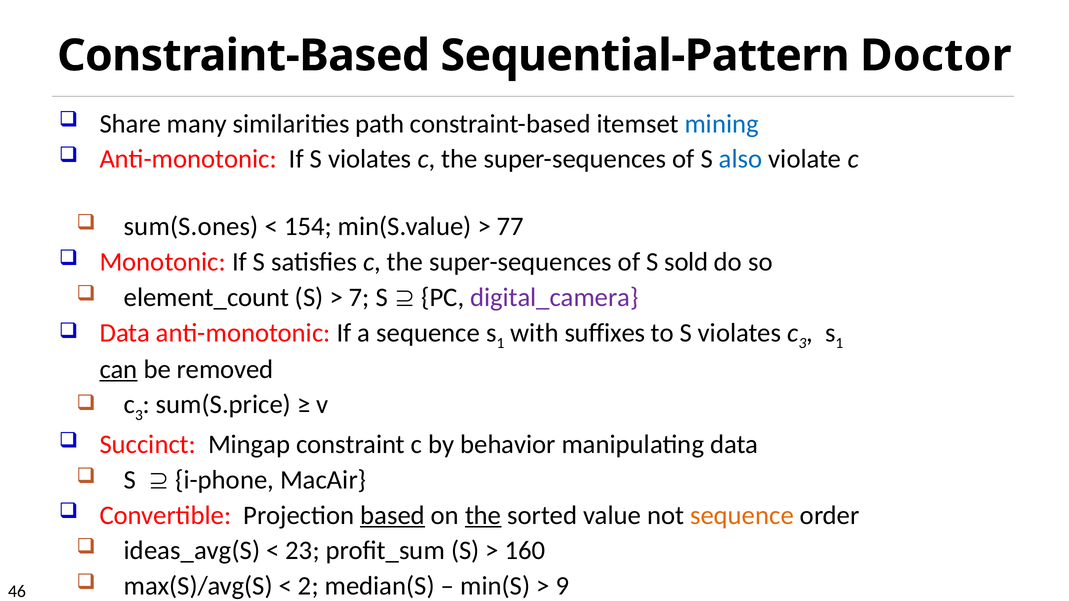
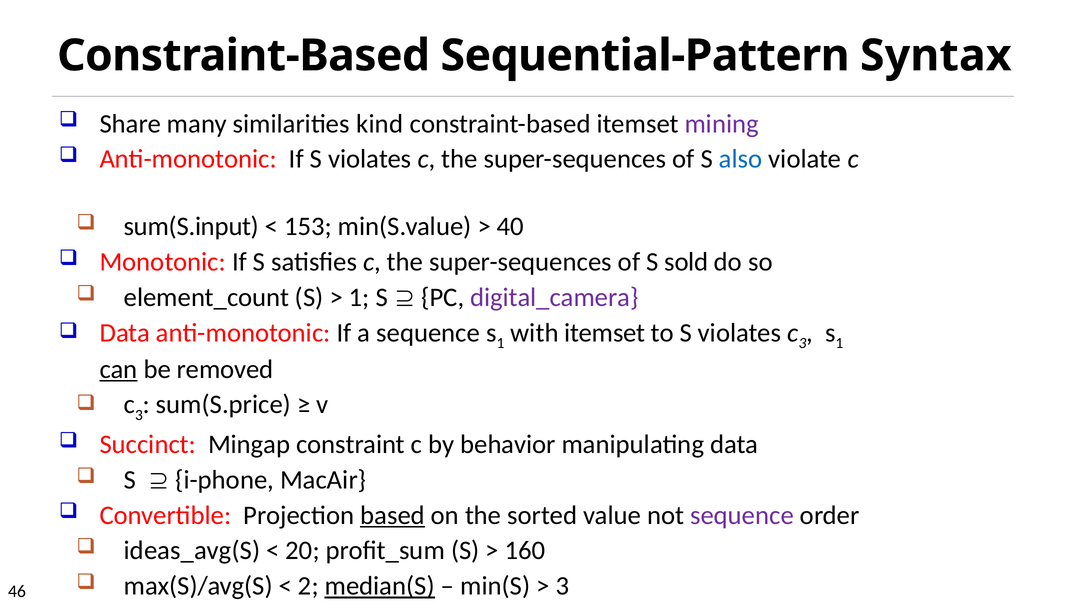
Doctor: Doctor -> Syntax (936, 56)
path: path -> kind (380, 124)
mining colour: blue -> purple (722, 124)
sum(S.ones: sum(S.ones -> sum(S.input (191, 227)
154: 154 -> 153 (308, 227)
77: 77 -> 40 (510, 227)
7: 7 -> 1 (359, 297)
with suffixes: suffixes -> itemset (605, 333)
the underline: present -> none (483, 515)
sequence colour: orange -> purple (742, 515)
23: 23 -> 20 (303, 551)
median(S underline: none -> present (380, 586)
9: 9 -> 3 (562, 586)
